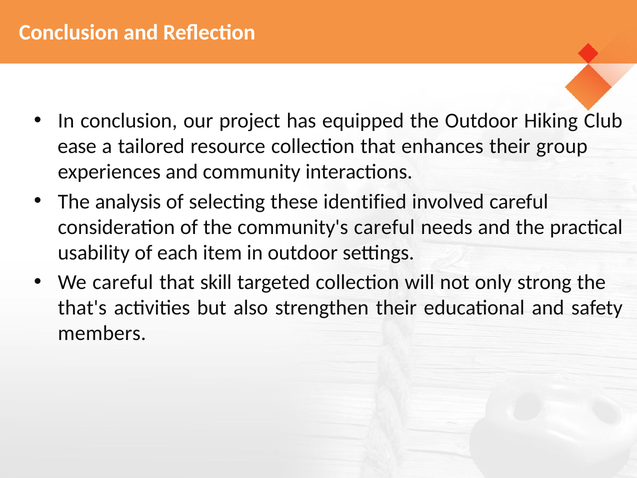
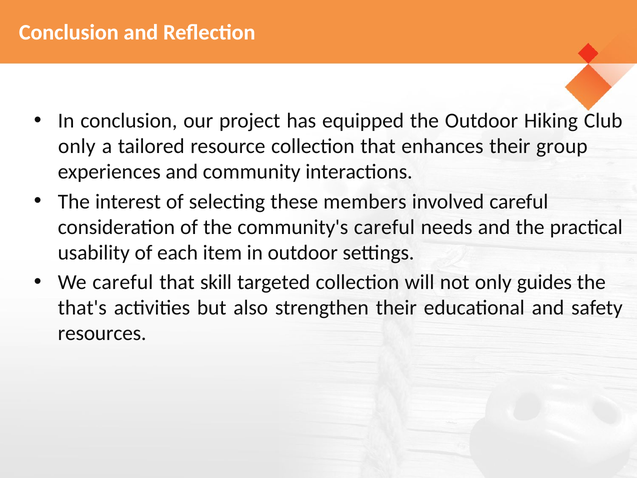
ease: ease -> only (77, 146)
analysis: analysis -> interest (128, 202)
identified: identified -> members (365, 202)
strong: strong -> guides (544, 282)
members: members -> resources (102, 333)
